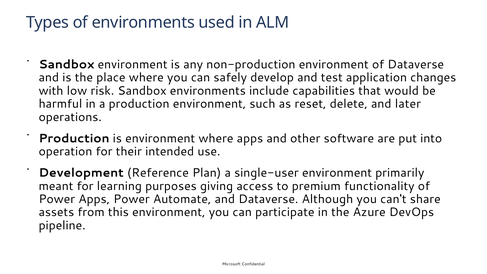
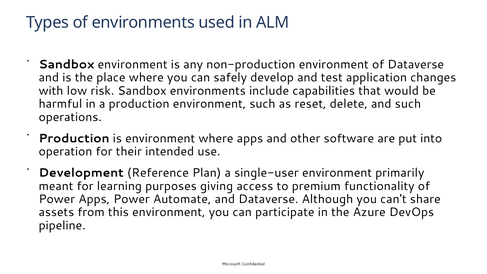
and later: later -> such (408, 104)
